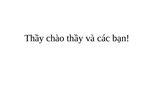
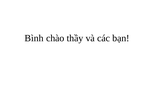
Thầy: Thầy -> Bình (34, 38)
